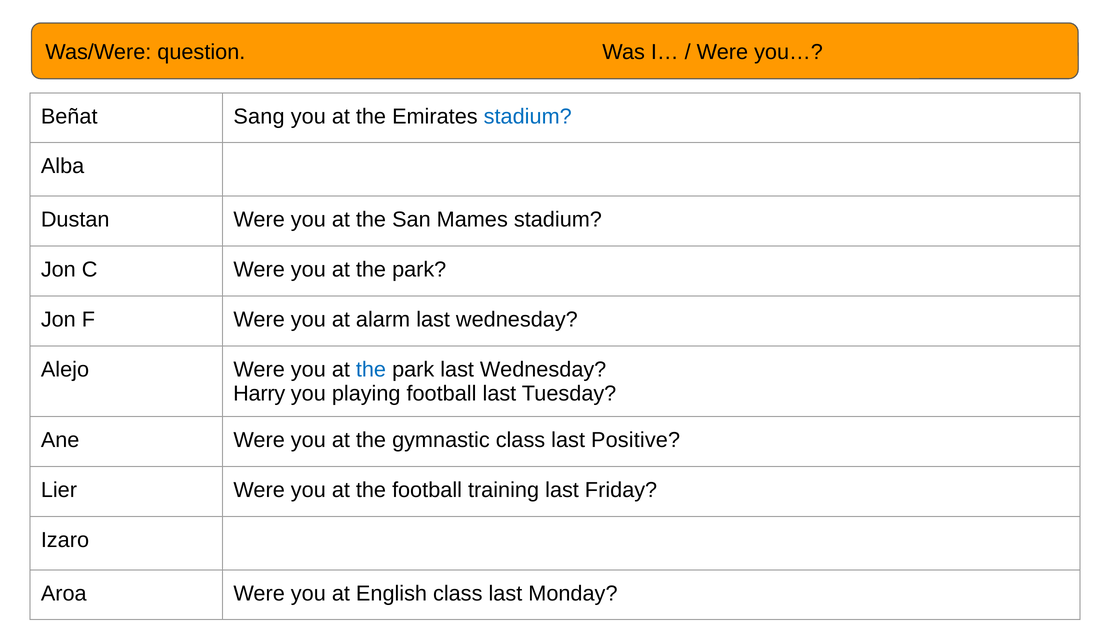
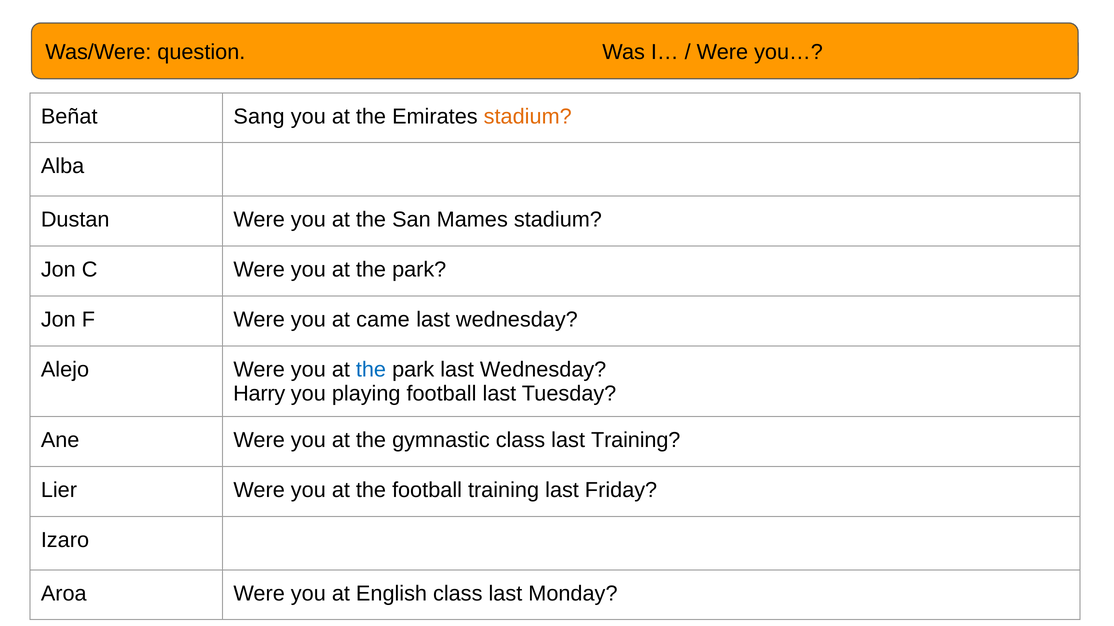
stadium colour: blue -> orange (528, 117)
alarm: alarm -> came (383, 320)
last Positive: Positive -> Training (636, 441)
